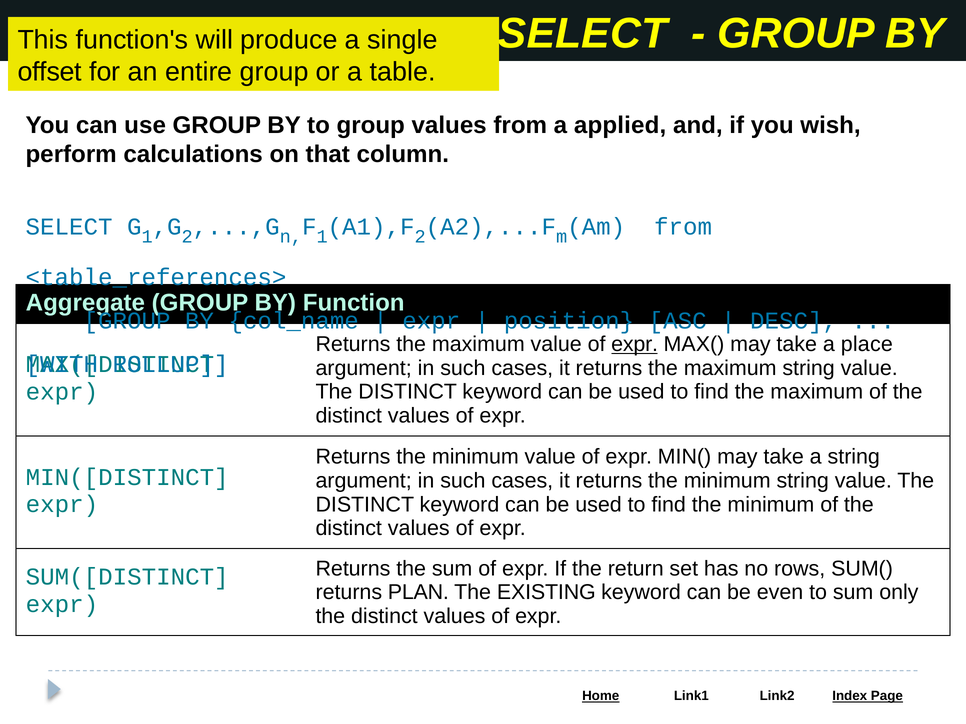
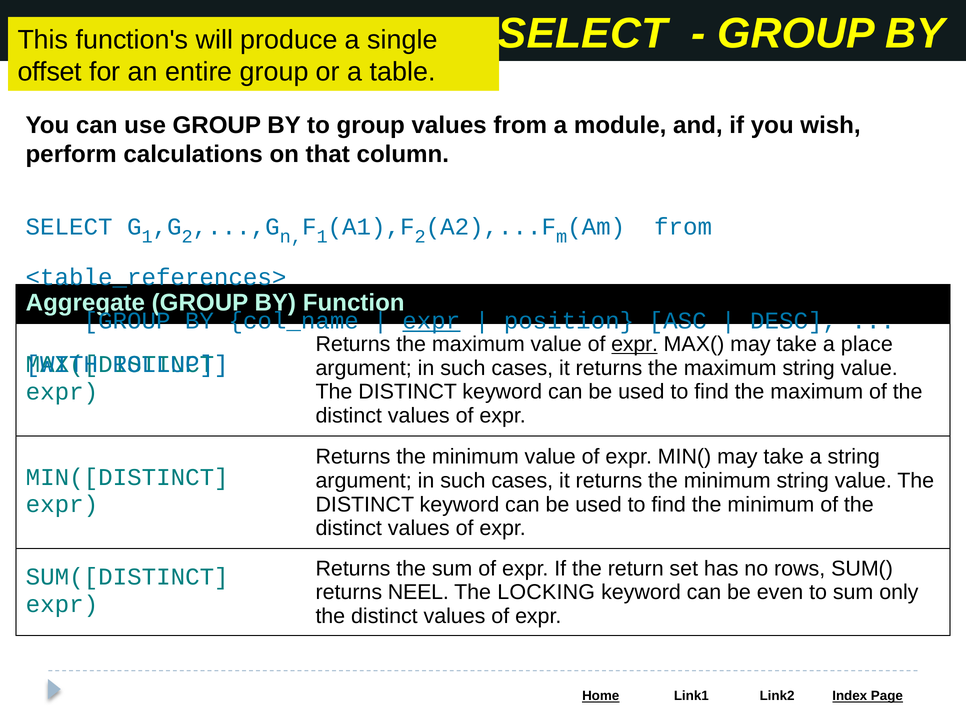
applied: applied -> module (620, 126)
expr underline: none -> present (431, 321)
PLAN: PLAN -> NEEL (418, 593)
EXISTING: EXISTING -> LOCKING (546, 593)
